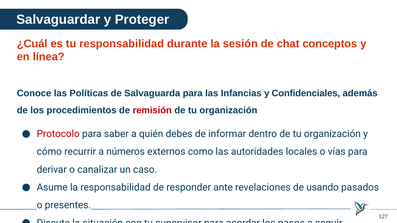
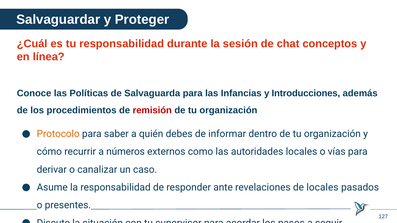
Confidenciales: Confidenciales -> Introducciones (306, 94)
Protocolo colour: red -> orange (58, 134)
de usando: usando -> locales (322, 188)
